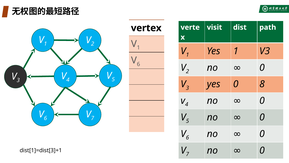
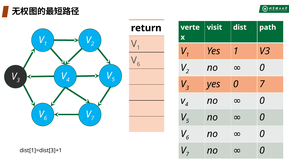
vertex: vertex -> return (146, 28)
0 8: 8 -> 7 (262, 84)
